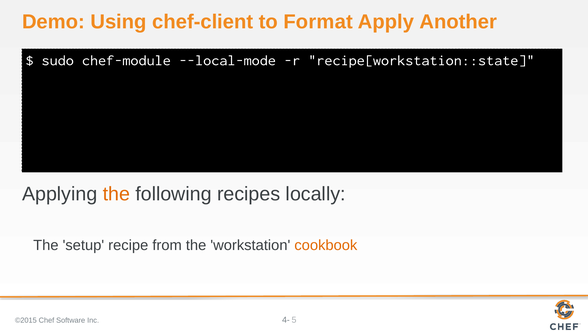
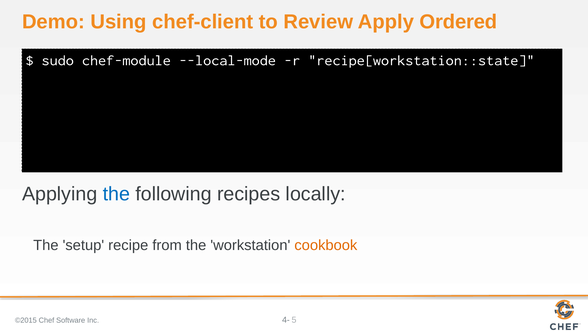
Format: Format -> Review (318, 22)
Another: Another -> Ordered (458, 22)
the colour: orange -> blue (116, 194)
